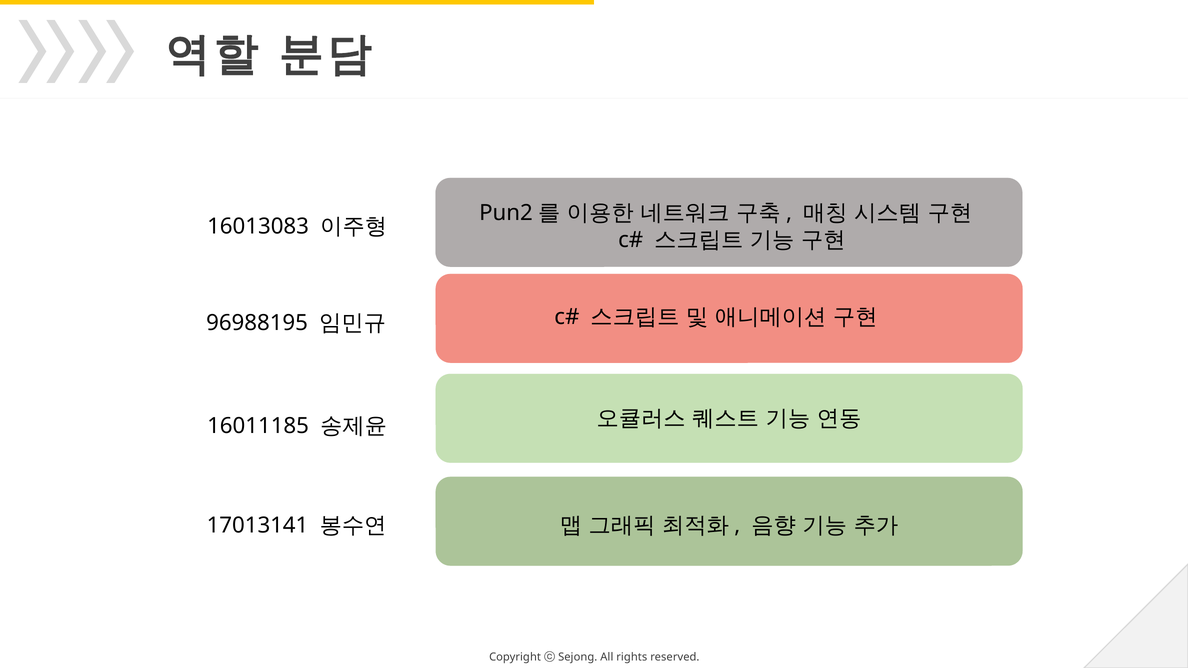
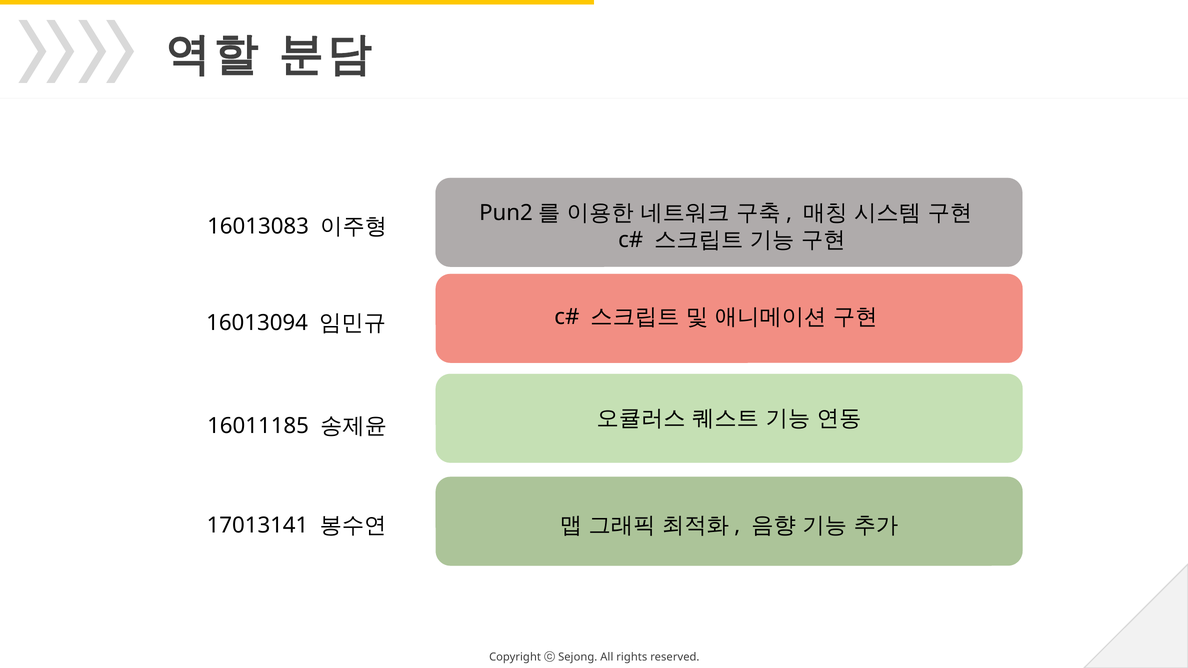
96988195: 96988195 -> 16013094 (257, 323)
